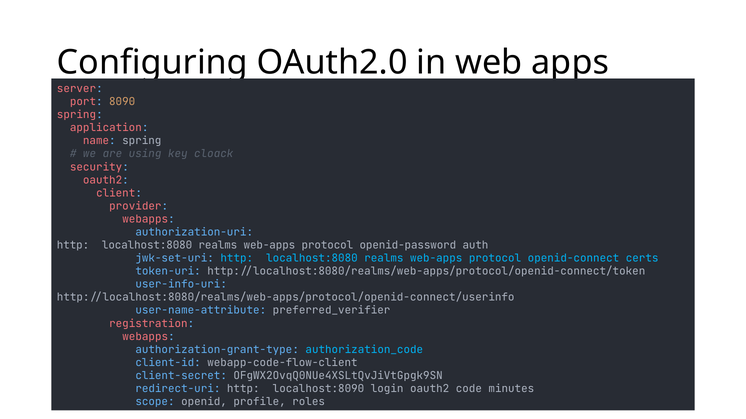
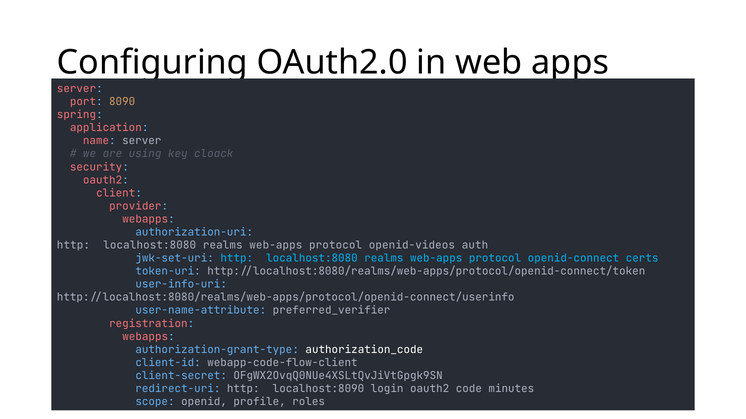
name spring: spring -> server (142, 141)
http://localhost:8080/realms/web-apps/protocol/openid-password/auth: http://localhost:8080/realms/web-apps/protocol/openid-password/auth -> http://localhost:8080/realms/web-apps/protocol/openid-videos/auth (273, 246)
authorization_code colour: light blue -> white (364, 350)
